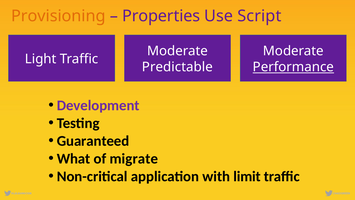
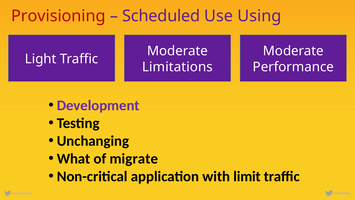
Provisioning colour: orange -> red (58, 16)
Properties: Properties -> Scheduled (161, 16)
Script: Script -> Using (259, 16)
Predictable: Predictable -> Limitations (177, 67)
Performance underline: present -> none (293, 67)
Guaranteed: Guaranteed -> Unchanging (93, 141)
